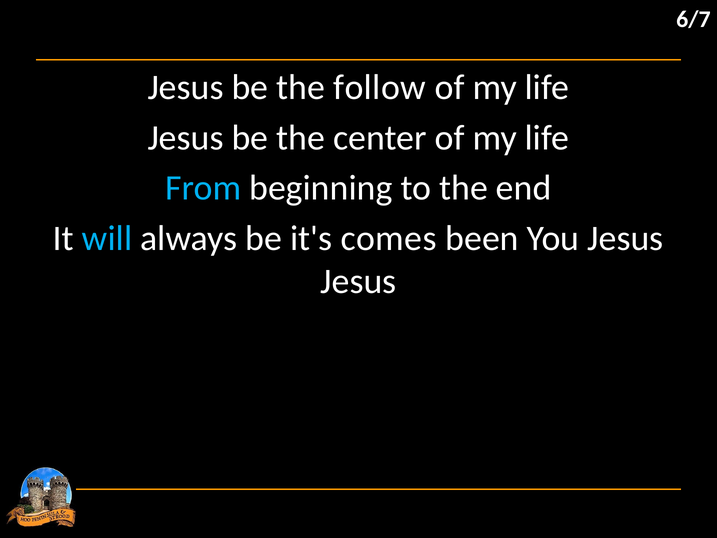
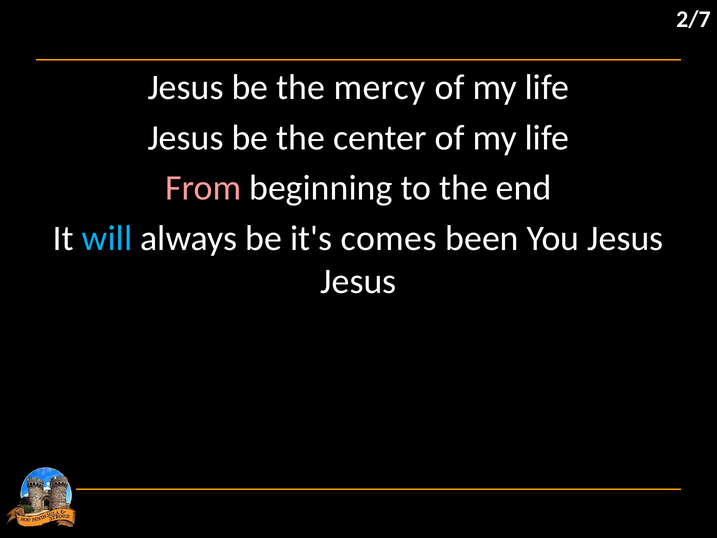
6/7: 6/7 -> 2/7 (693, 20)
follow: follow -> mercy (380, 88)
From colour: light blue -> pink (203, 188)
